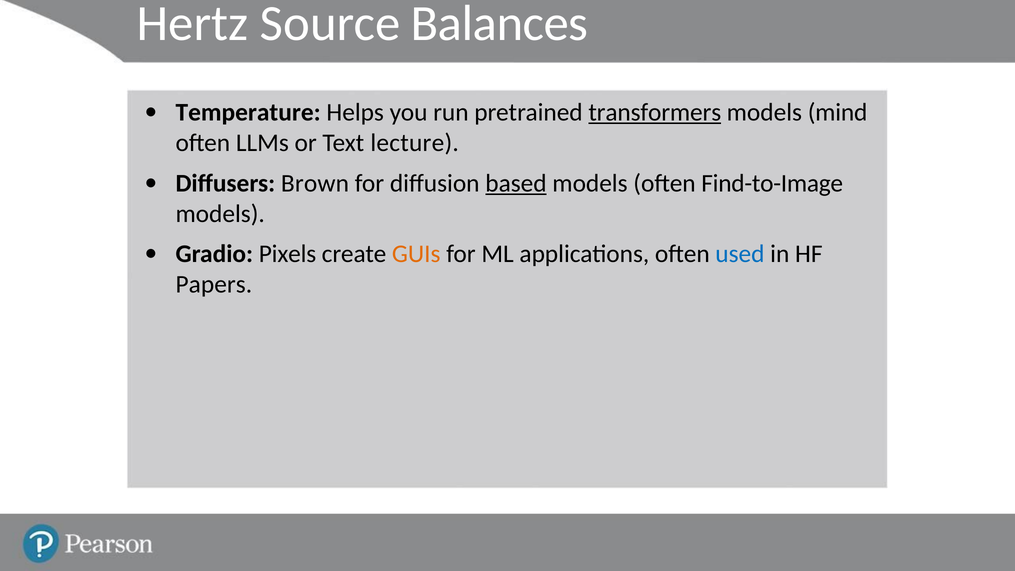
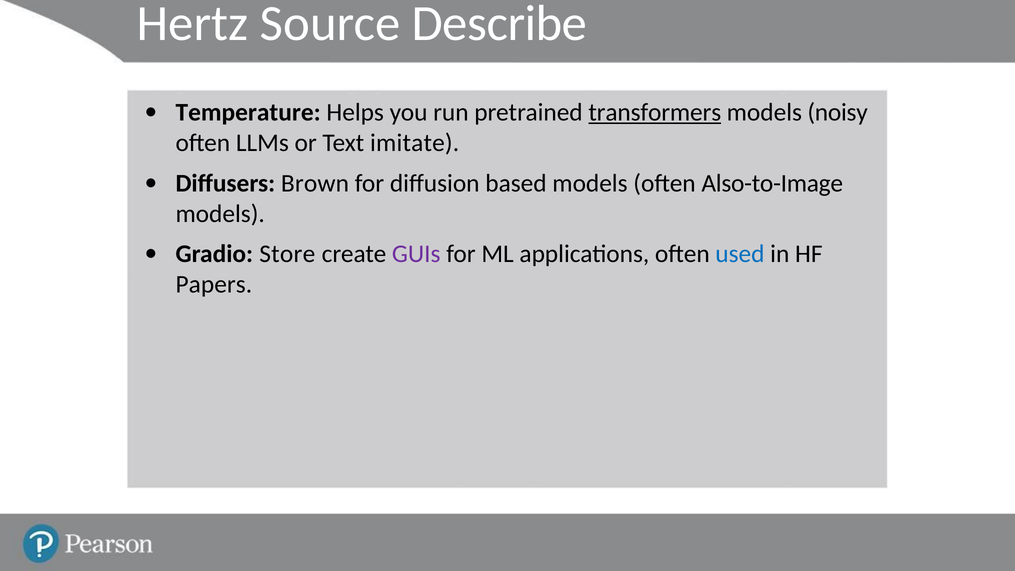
Balances: Balances -> Describe (499, 23)
mind: mind -> noisy (838, 113)
lecture: lecture -> imitate (415, 143)
based underline: present -> none (516, 183)
Find-to-Image: Find-to-Image -> Also-to-Image (772, 183)
Pixels: Pixels -> Store (287, 254)
GUIs colour: orange -> purple (416, 254)
